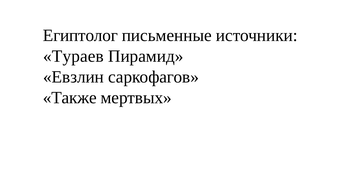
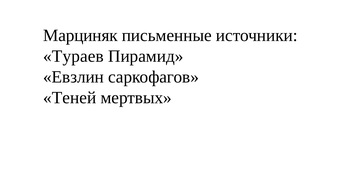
Египтолог: Египтолог -> Марциняк (80, 35)
Также: Также -> Теней (70, 97)
